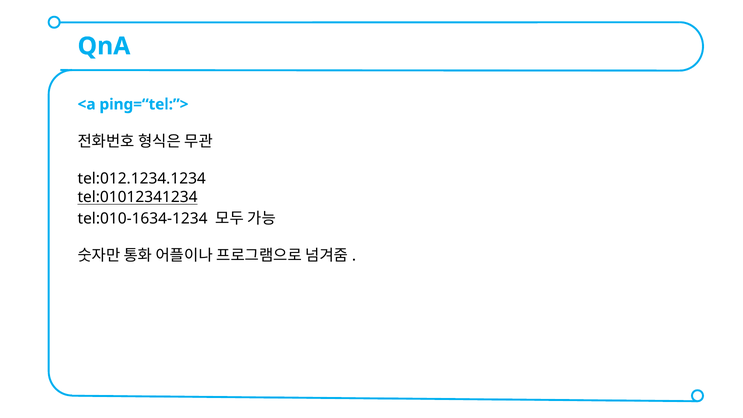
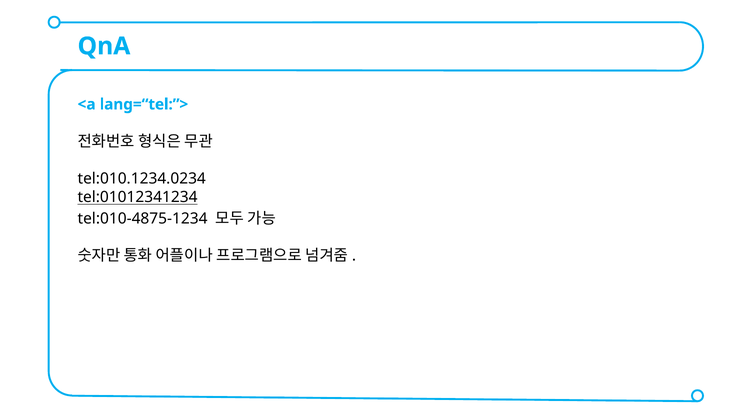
ping=“tel:”>: ping=“tel:”> -> lang=“tel:”> (144, 104)
tel:012.1234.1234: tel:012.1234.1234 -> tel:010.1234.0234 (142, 179)
tel:010-1634-1234: tel:010-1634-1234 -> tel:010-4875-1234 (143, 218)
